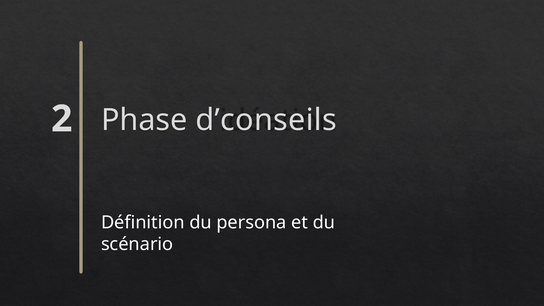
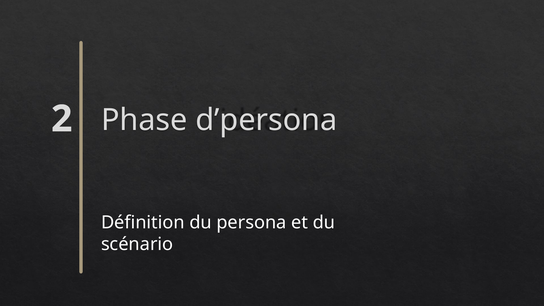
d’conseils: d’conseils -> d’persona (266, 120)
